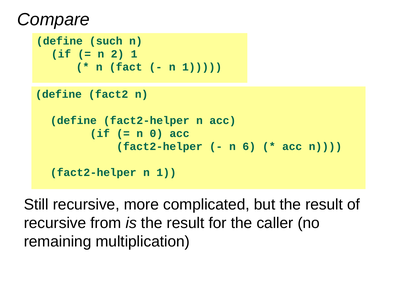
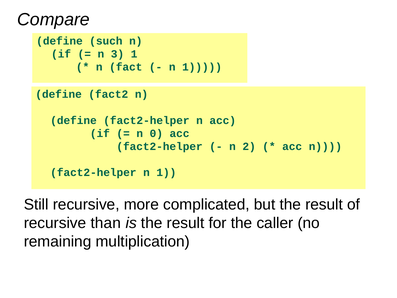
2: 2 -> 3 (117, 54)
6: 6 -> 2 (249, 146)
from: from -> than (106, 223)
